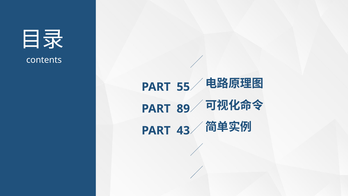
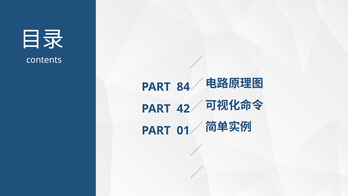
55: 55 -> 84 (183, 87)
89: 89 -> 42 (183, 109)
43: 43 -> 01 (183, 130)
